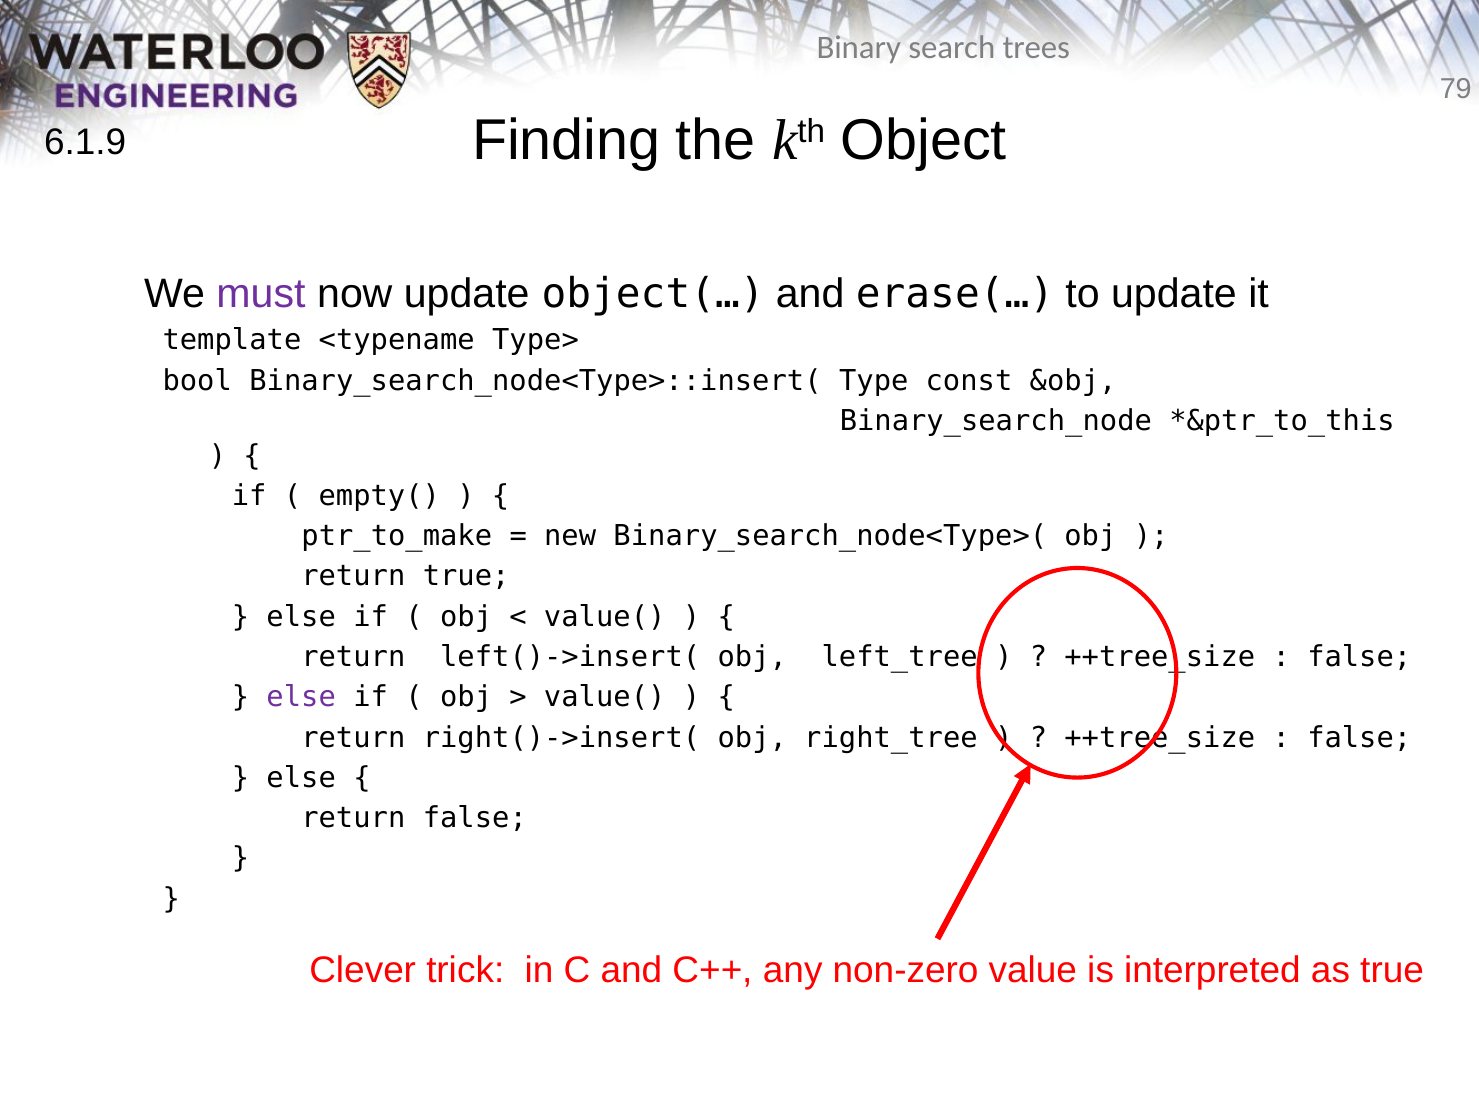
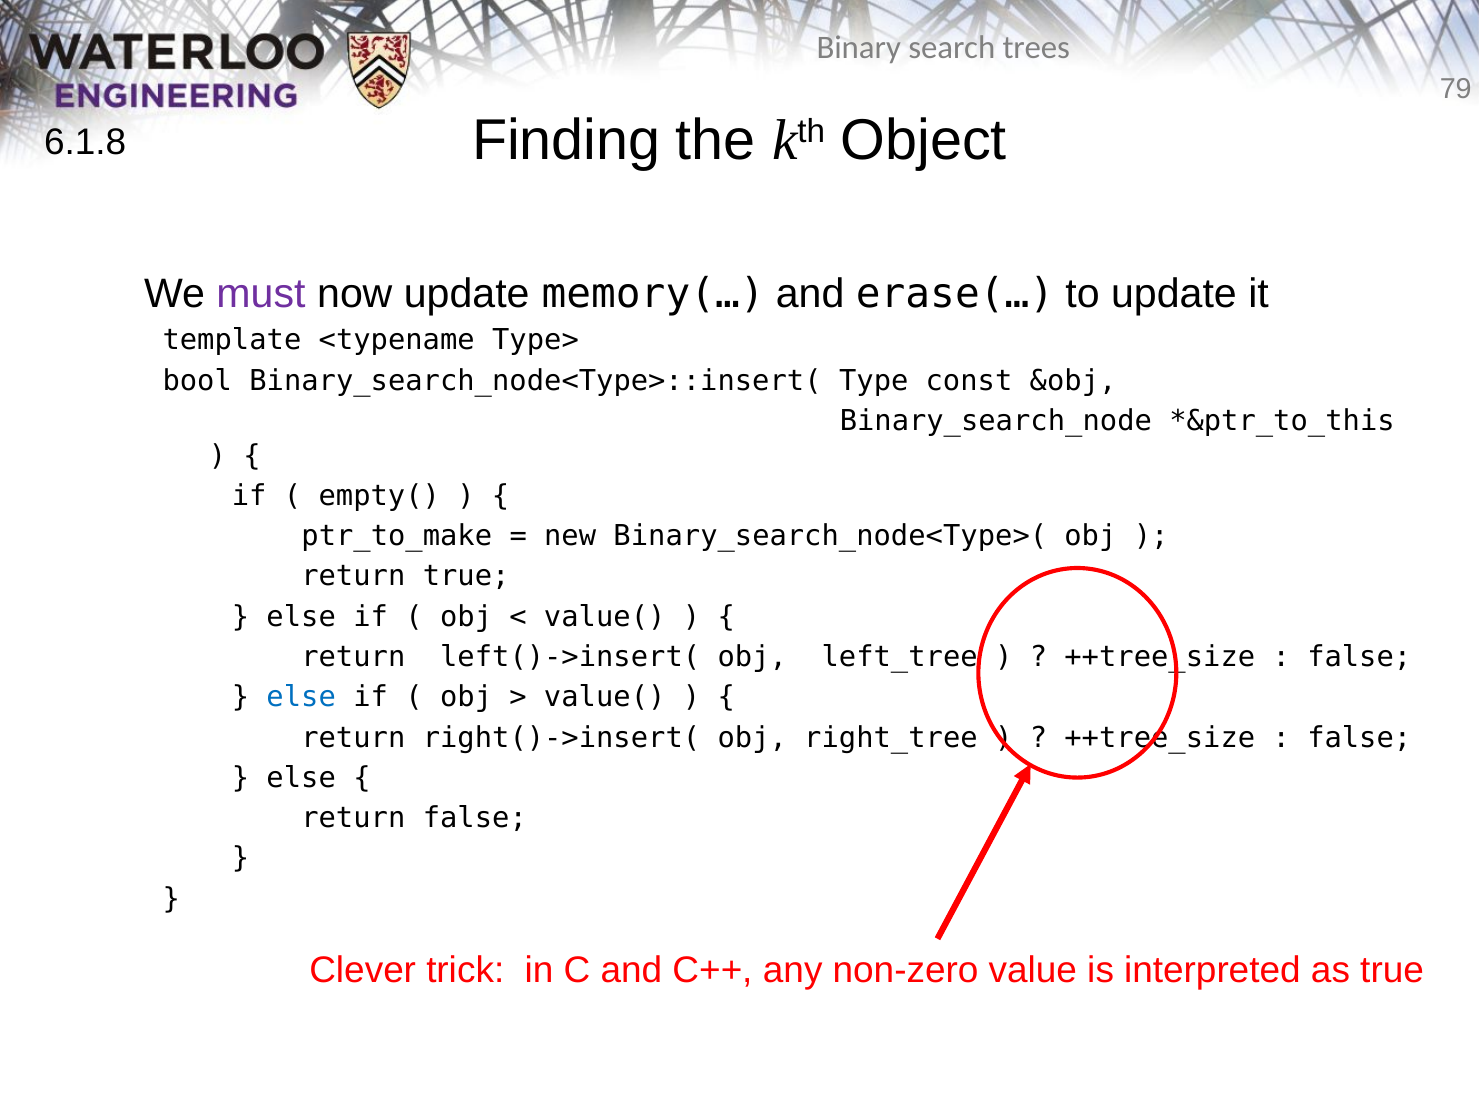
6.1.9: 6.1.9 -> 6.1.8 (85, 142)
object(…: object(… -> memory(… (653, 294)
else colour: purple -> blue (301, 697)
